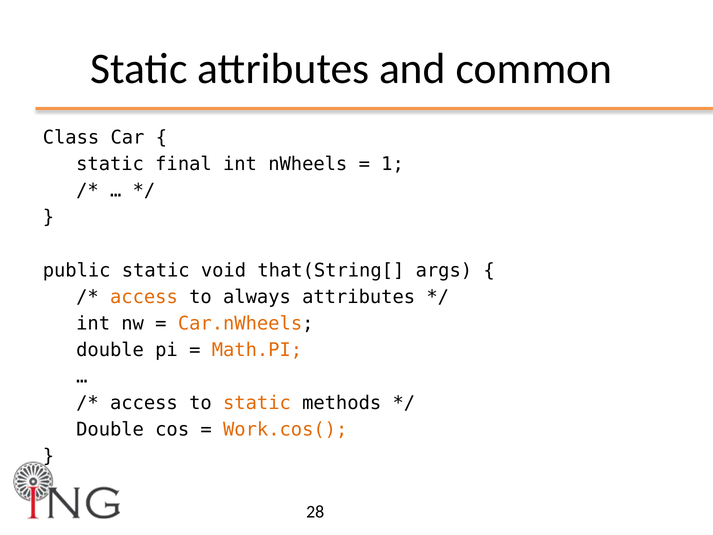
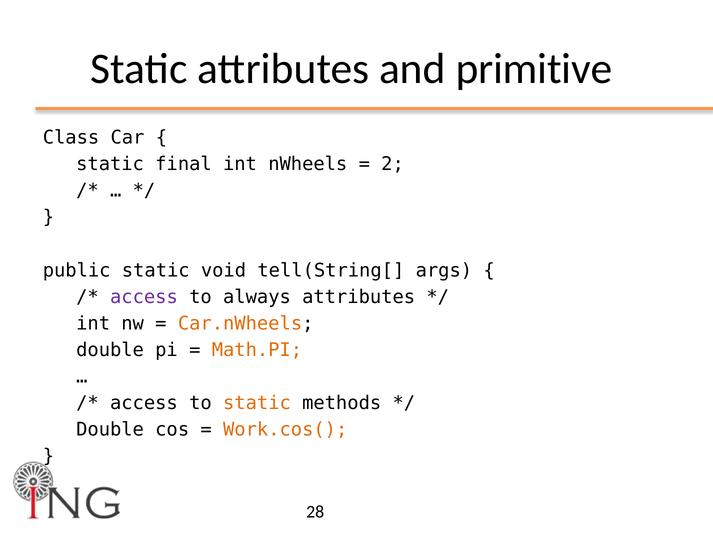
common: common -> primitive (534, 69)
1: 1 -> 2 (393, 164)
that(String[: that(String[ -> tell(String[ (331, 270)
access colour: orange -> purple (144, 297)
